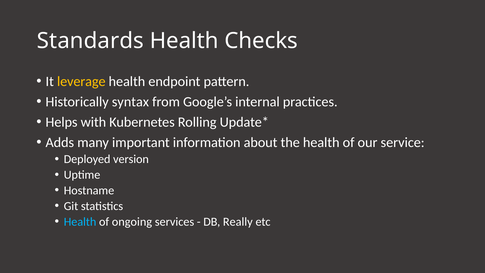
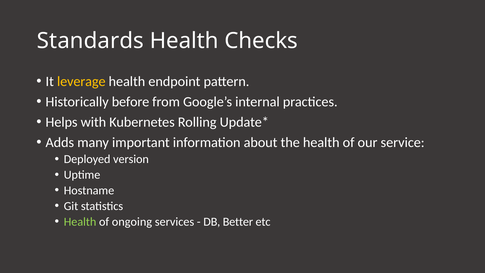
syntax: syntax -> before (131, 102)
Health colour: light blue -> light green (80, 222)
Really: Really -> Better (238, 222)
